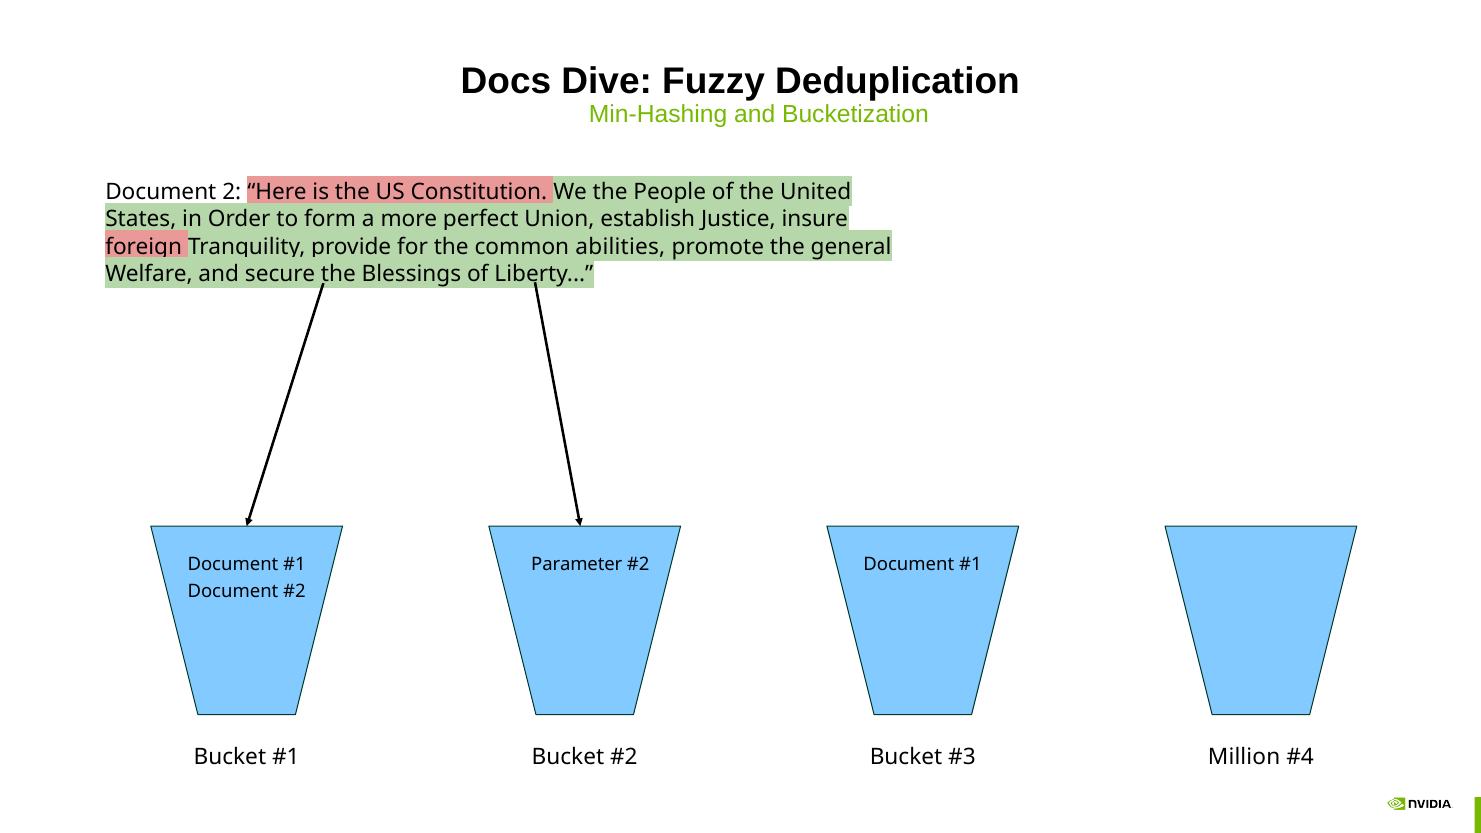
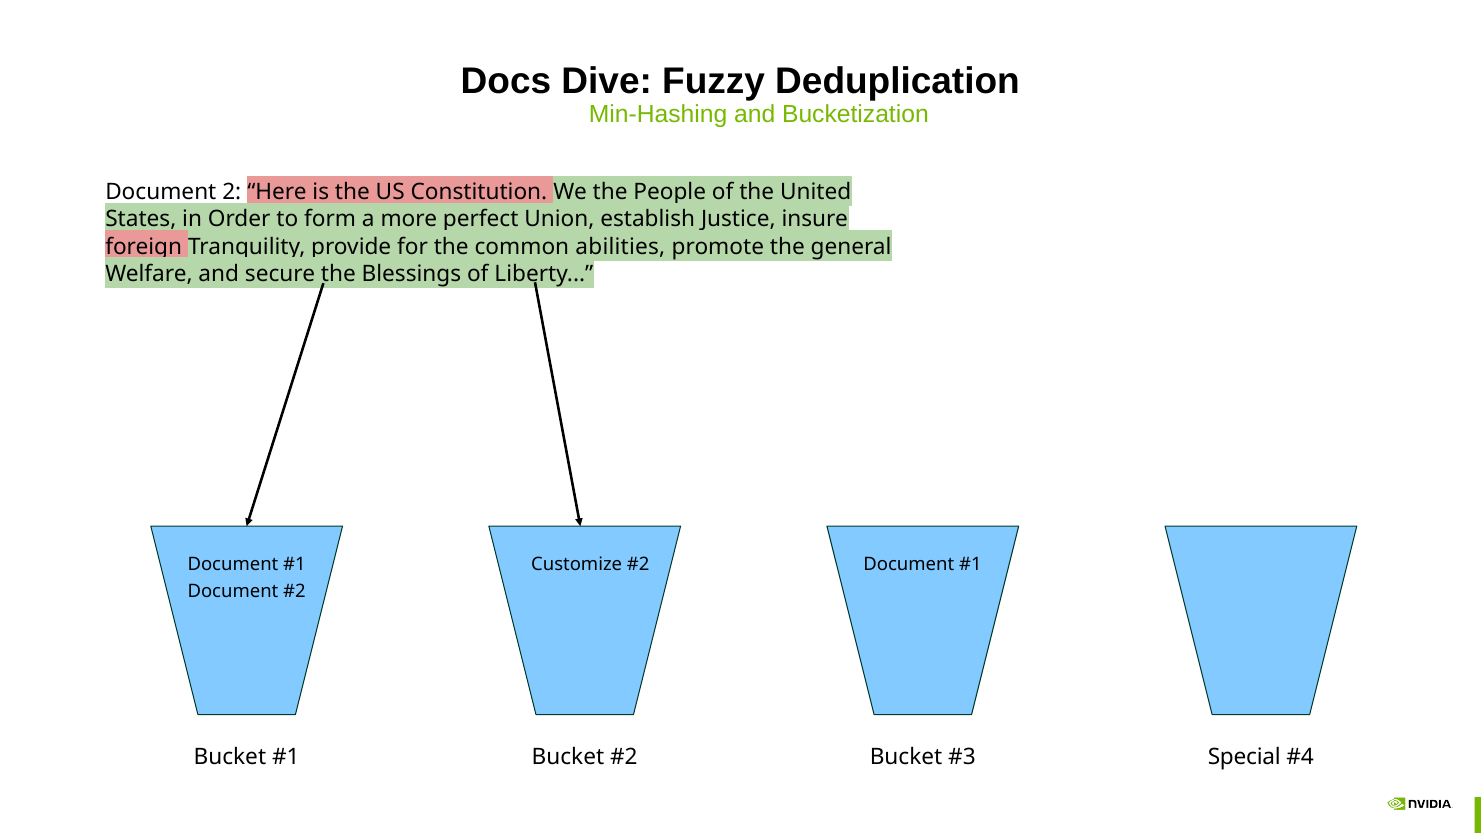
Parameter: Parameter -> Customize (577, 565)
Million: Million -> Special (1244, 757)
